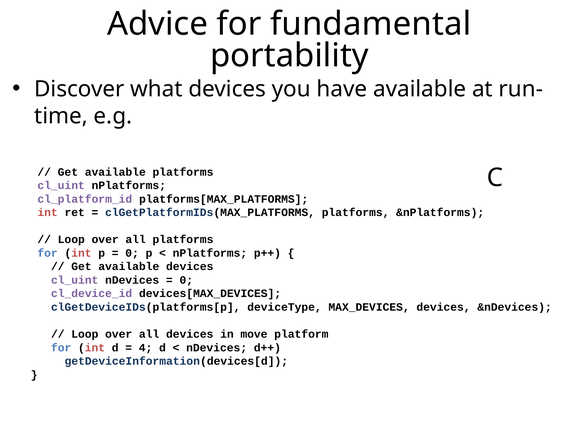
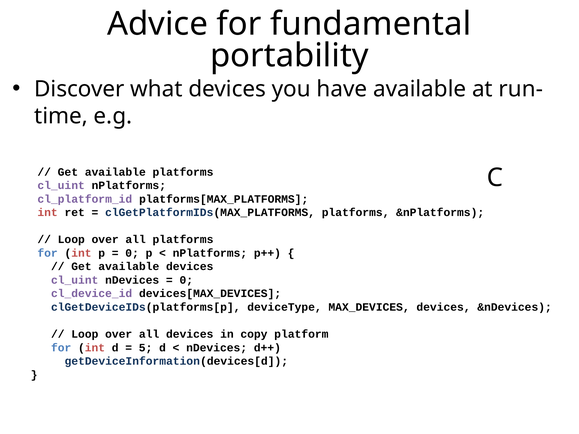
move: move -> copy (254, 334)
4: 4 -> 5 (146, 348)
